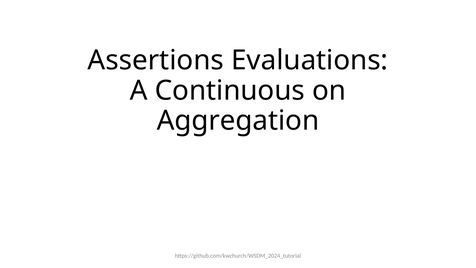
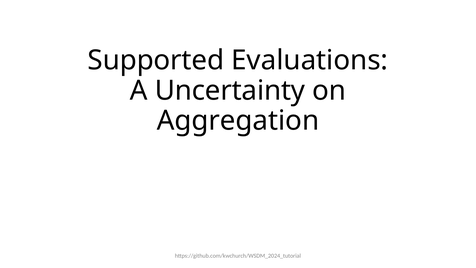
Assertions: Assertions -> Supported (156, 60)
Continuous: Continuous -> Uncertainty (230, 90)
